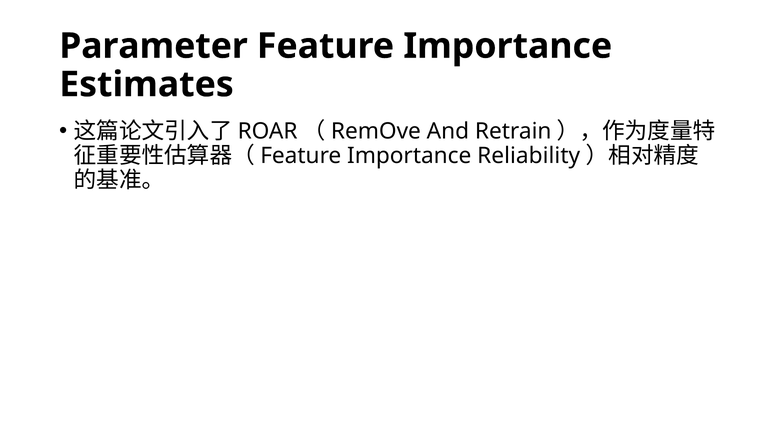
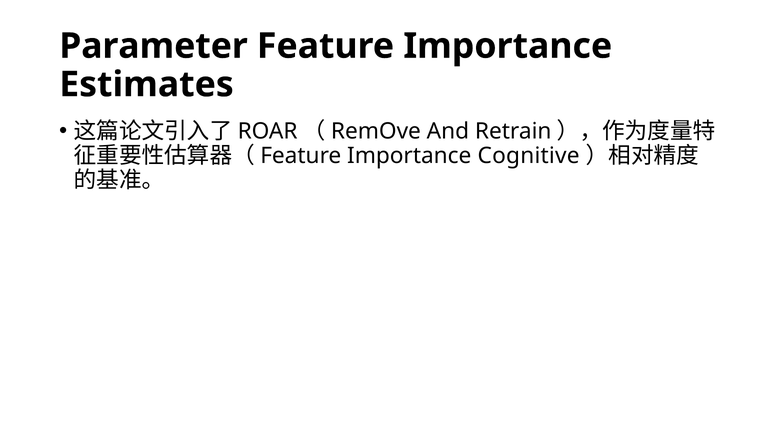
Reliability: Reliability -> Cognitive (529, 156)
